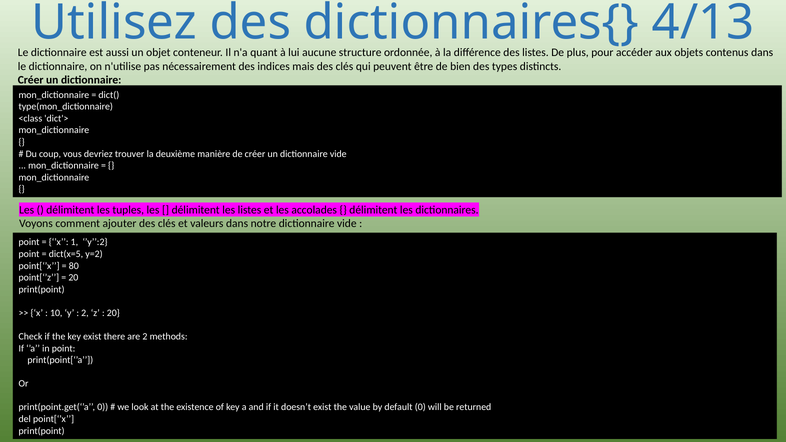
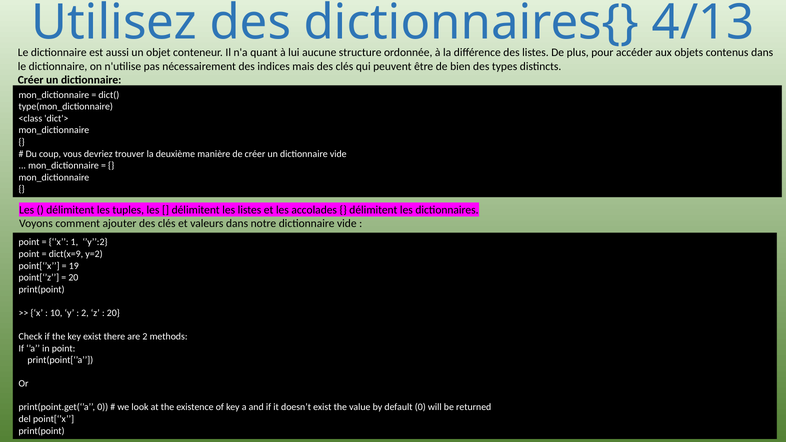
dict(x=5: dict(x=5 -> dict(x=9 (66, 254)
80: 80 -> 19 (74, 266)
